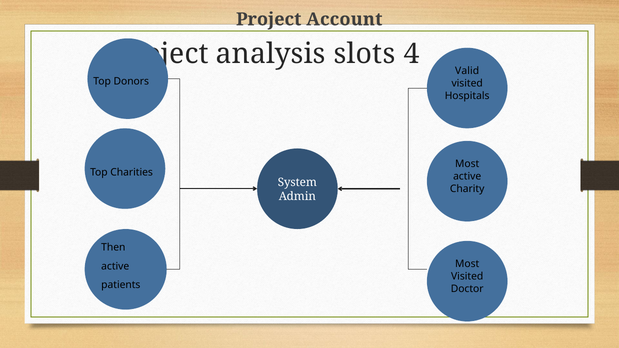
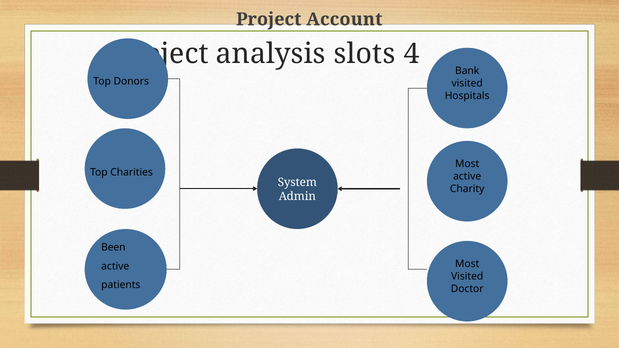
Valid: Valid -> Bank (467, 71)
Then: Then -> Been (113, 248)
